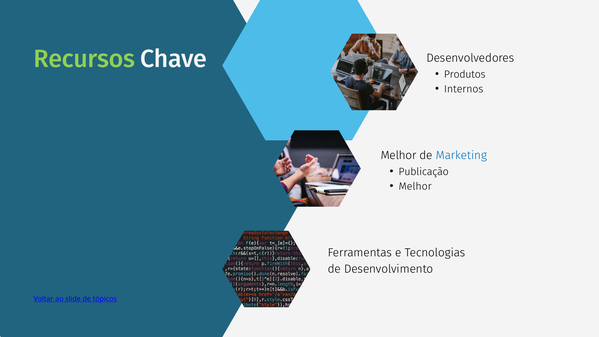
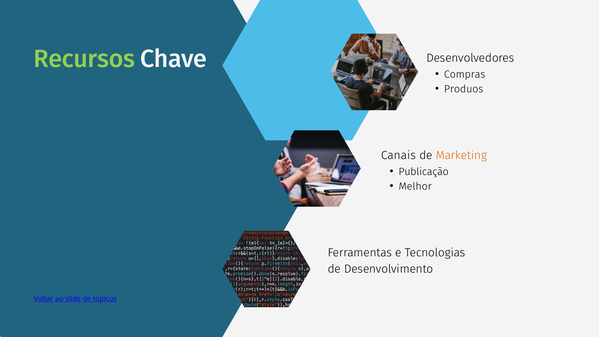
Produtos: Produtos -> Compras (465, 74)
Internos: Internos -> Produos (464, 89)
Melhor: Melhor -> Canais (399, 155)
Marketing colour: blue -> orange (461, 155)
